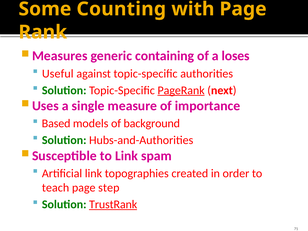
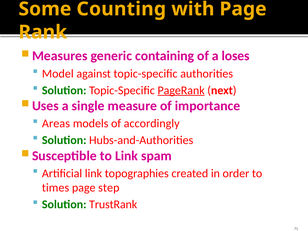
Useful: Useful -> Model (58, 74)
Based: Based -> Areas (56, 123)
background: background -> accordingly (152, 123)
teach: teach -> times (56, 188)
TrustRank underline: present -> none (113, 205)
